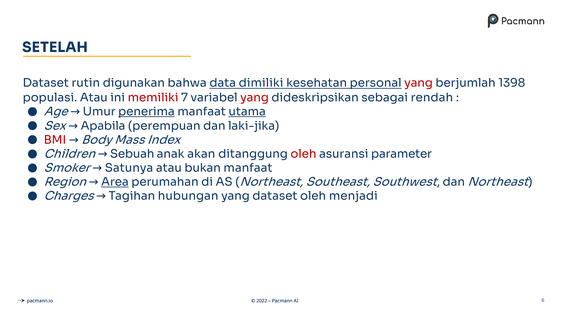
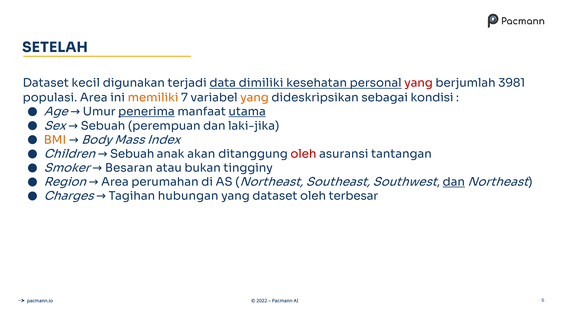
rutin: rutin -> kecil (86, 83)
bahwa: bahwa -> terjadi (187, 83)
1398: 1398 -> 3981 (512, 83)
populasi Atau: Atau -> Area (94, 98)
memiliki colour: red -> orange (153, 98)
yang colour: red -> orange (255, 98)
rendah: rendah -> kondisi (432, 98)
Sex Apabila: Apabila -> Sebuah (103, 126)
BMI colour: red -> orange (55, 140)
parameter: parameter -> tantangan (401, 154)
Satunya: Satunya -> Besaran (129, 168)
bukan manfaat: manfaat -> tingginy (248, 168)
Area underline: present -> none (115, 182)
dan underline: none -> present (454, 182)
menjadi: menjadi -> terbesar (353, 196)
